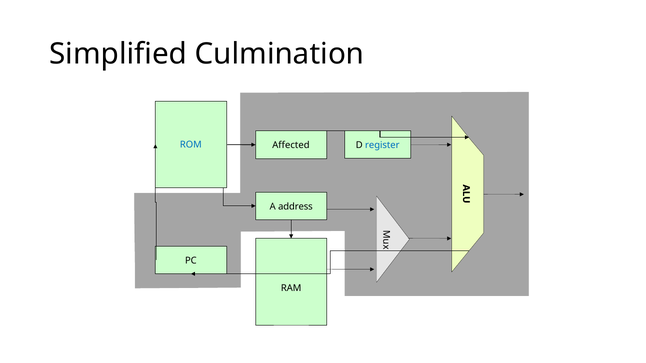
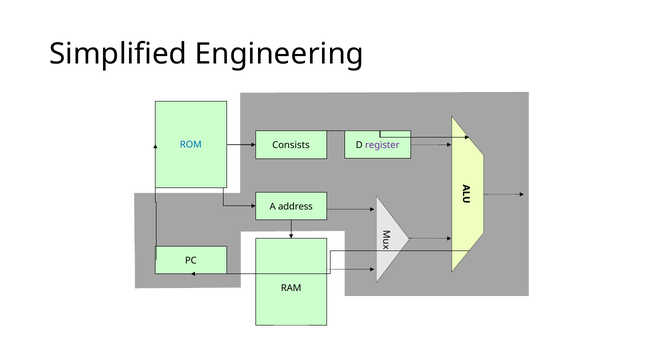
Culmination: Culmination -> Engineering (279, 54)
register colour: blue -> purple (382, 145)
Affected: Affected -> Consists (291, 146)
